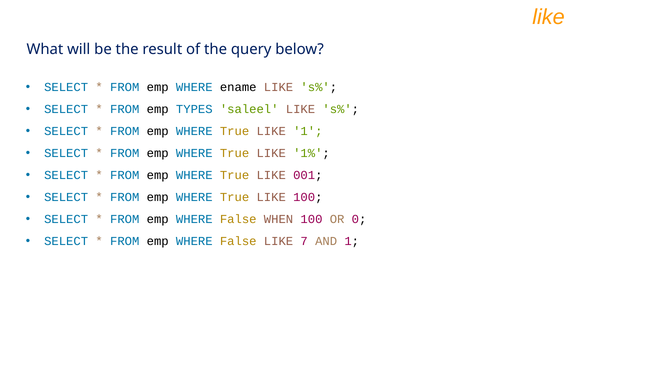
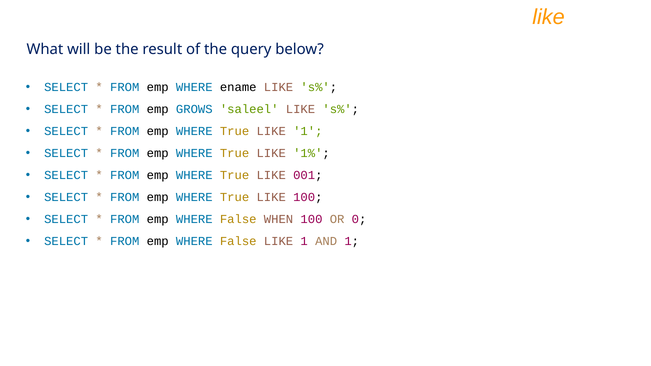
TYPES: TYPES -> GROWS (194, 109)
False LIKE 7: 7 -> 1 (304, 241)
